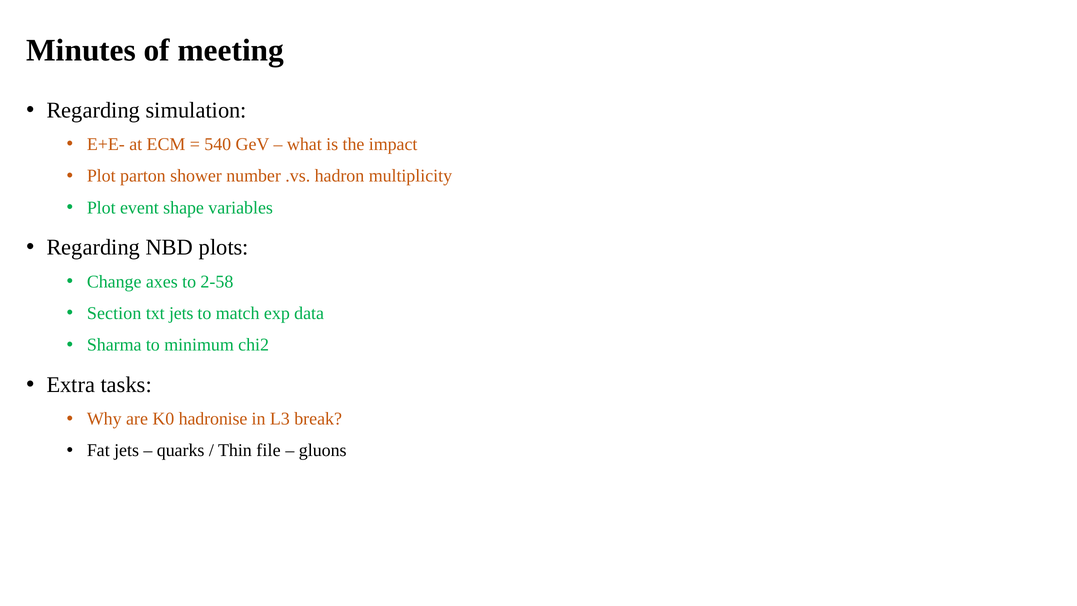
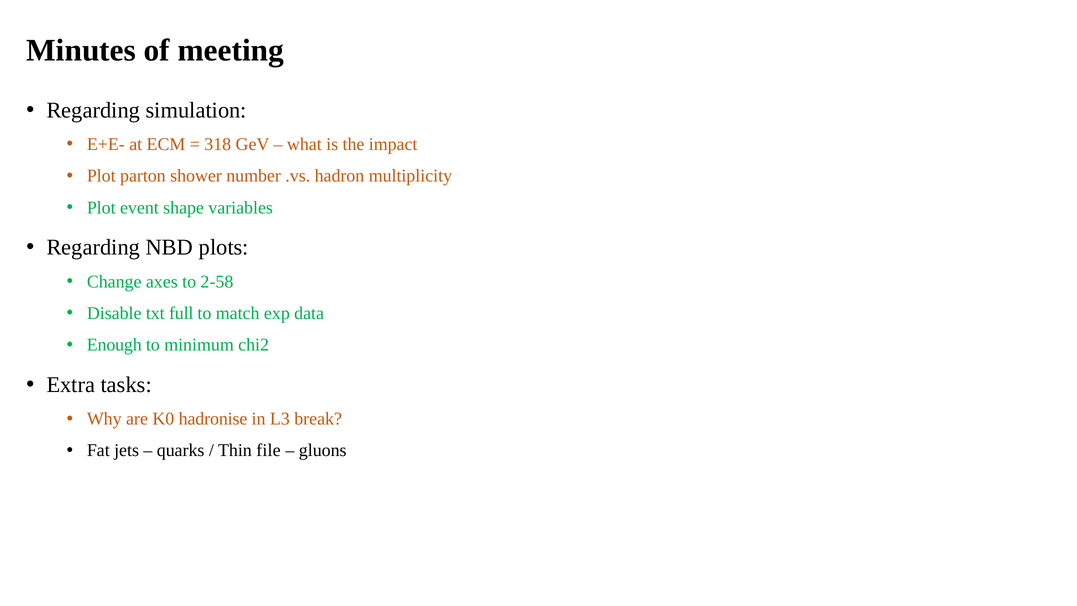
540: 540 -> 318 (218, 144)
Section: Section -> Disable (114, 313)
txt jets: jets -> full (181, 313)
Sharma: Sharma -> Enough (114, 345)
